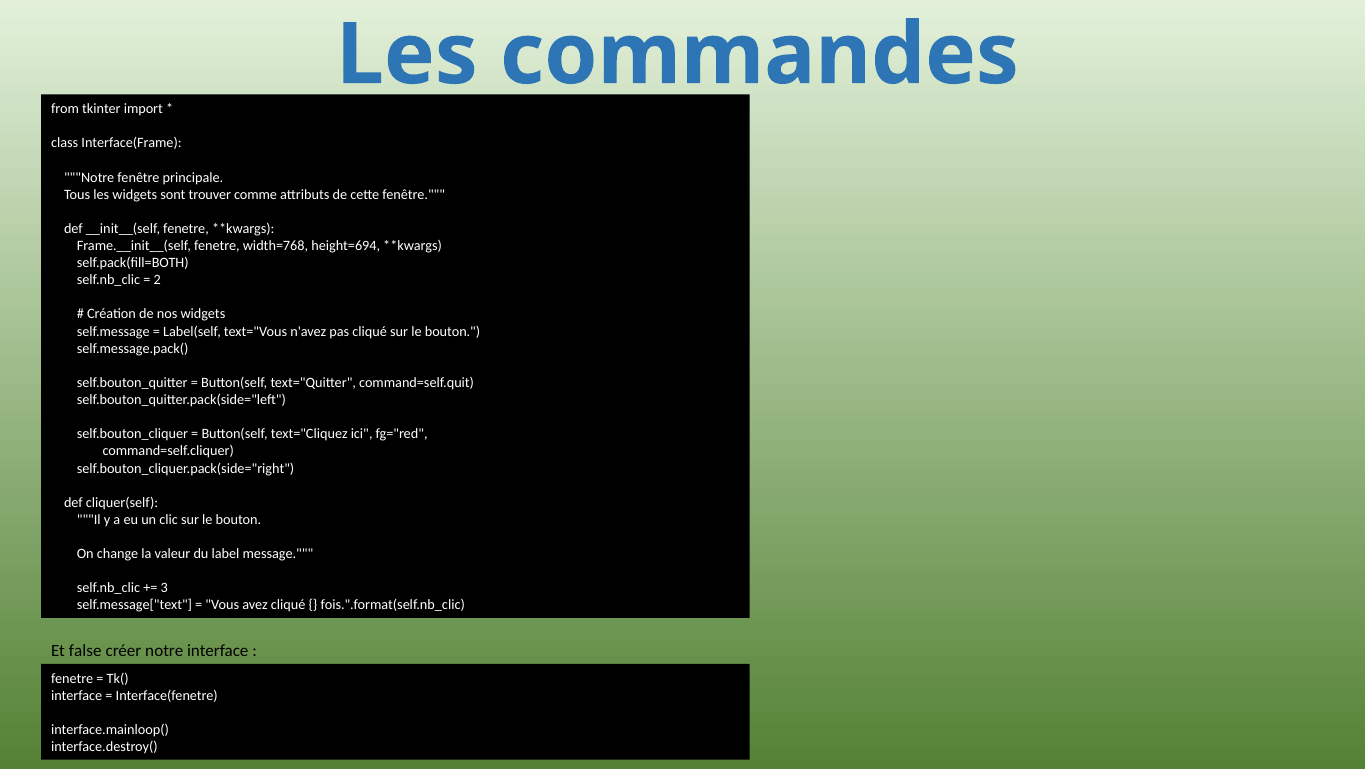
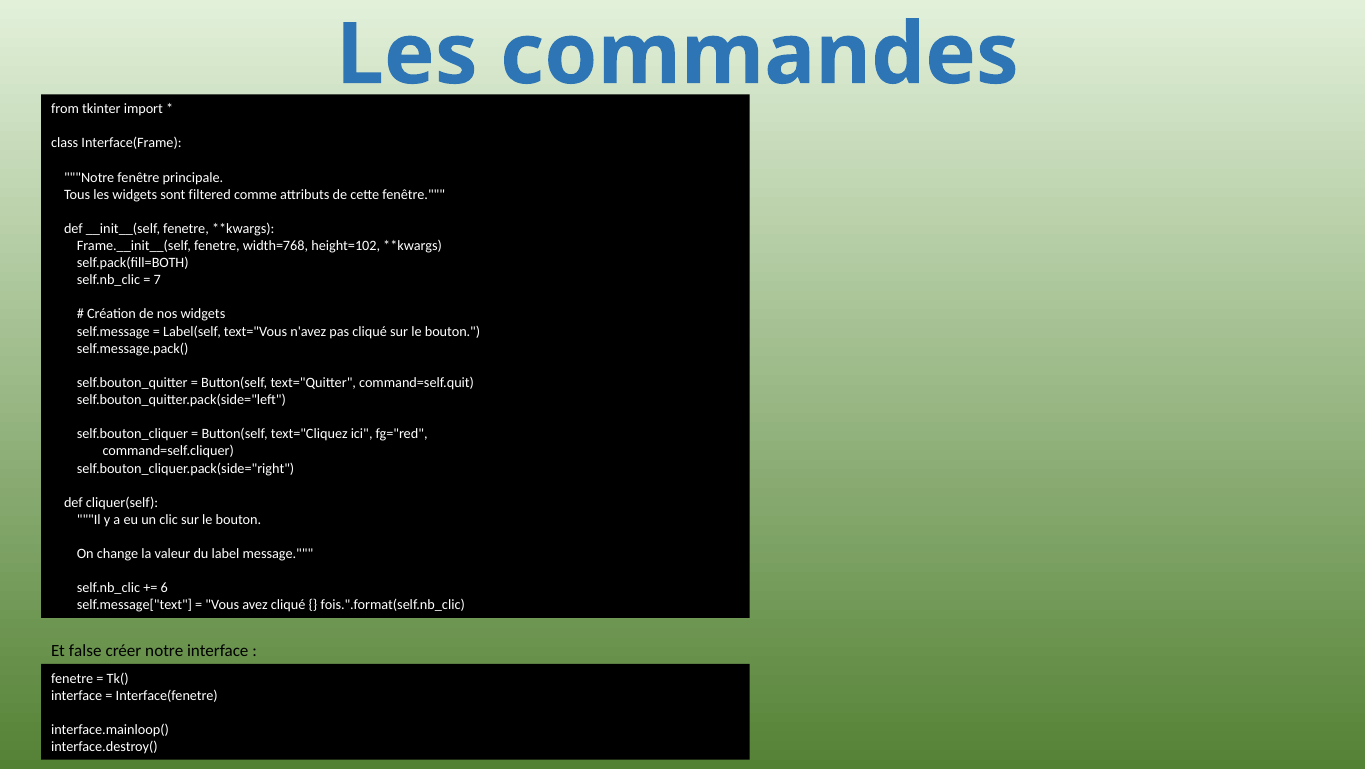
trouver: trouver -> filtered (210, 195)
height=694: height=694 -> height=102 (346, 246)
2: 2 -> 7 (157, 280)
3: 3 -> 6 (164, 589)
